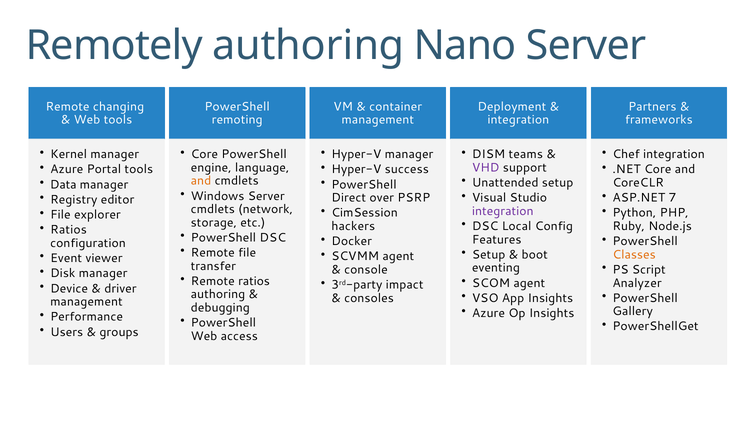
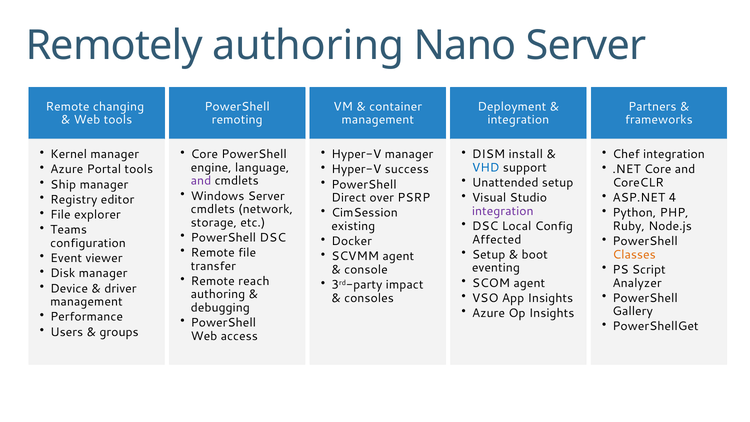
teams: teams -> install (526, 154)
VHD colour: purple -> blue (486, 168)
and colour: orange -> purple (201, 181)
Data: Data -> Ship (63, 184)
7: 7 -> 4 (672, 198)
hackers: hackers -> existing (353, 226)
Ratios: Ratios -> Teams (69, 230)
Features: Features -> Affected (497, 239)
Remote ratios: ratios -> reach (254, 281)
